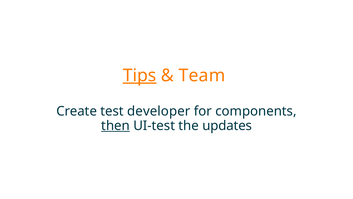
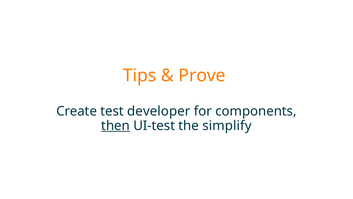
Tips underline: present -> none (140, 75)
Team: Team -> Prove (202, 75)
updates: updates -> simplify (227, 125)
